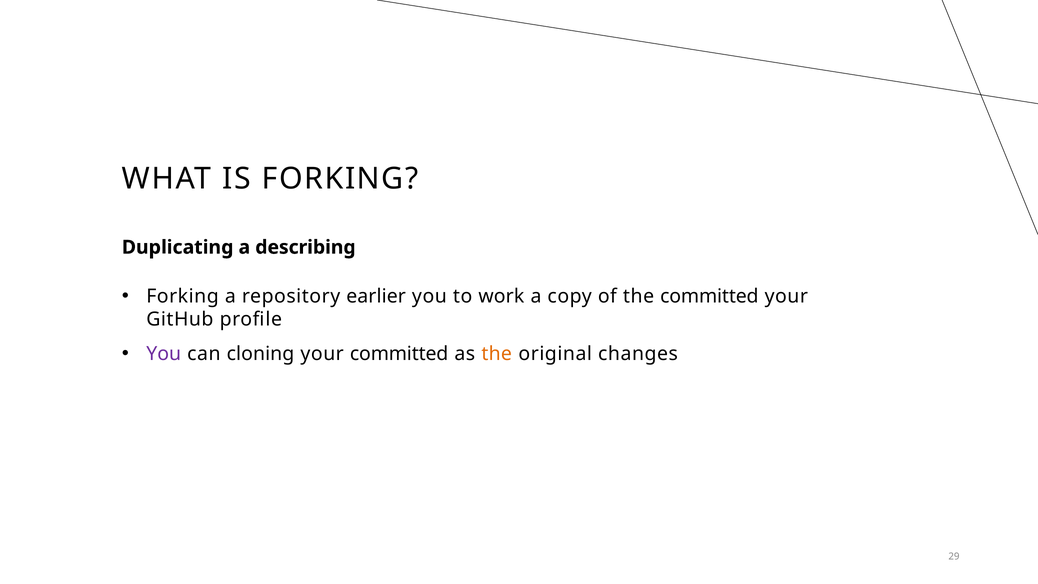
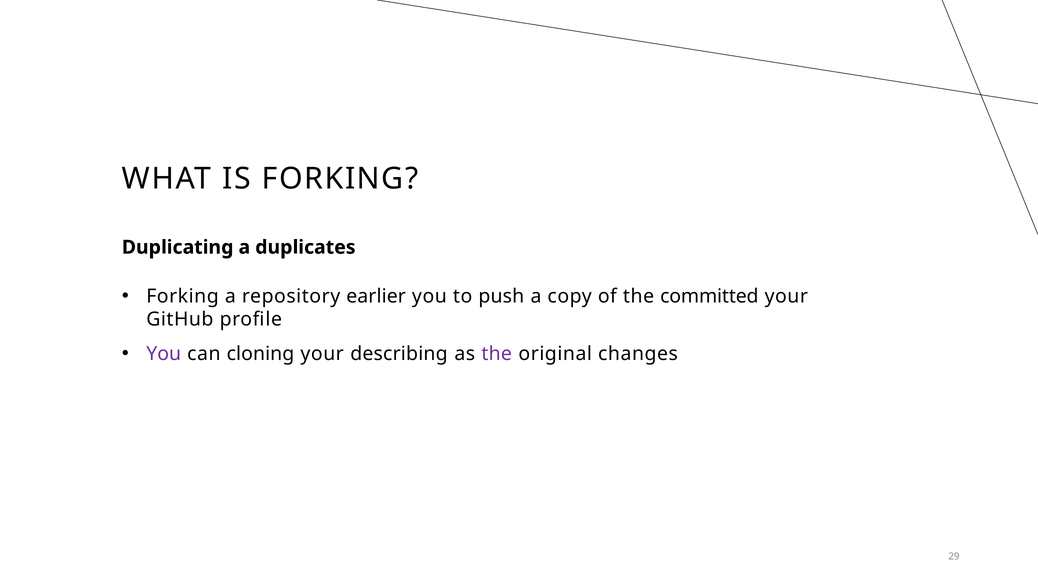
describing: describing -> duplicates (305, 247)
work: work -> push (501, 296)
your committed: committed -> describing (399, 354)
the colour: orange -> purple (497, 354)
